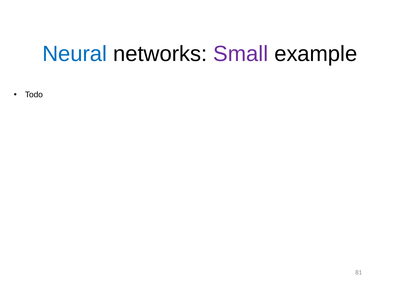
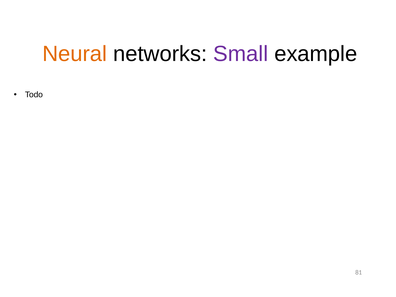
Neural colour: blue -> orange (75, 54)
